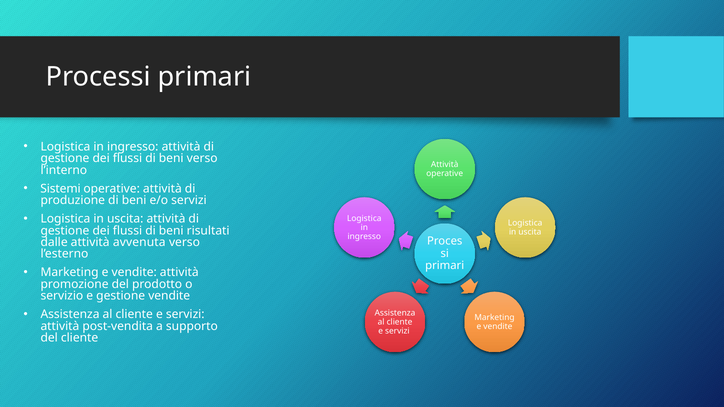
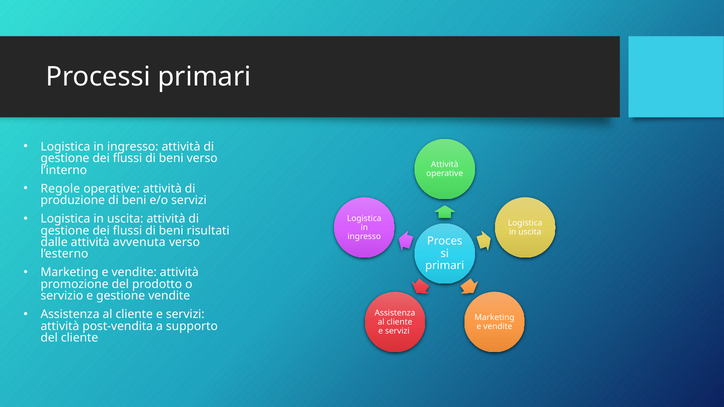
Sistemi: Sistemi -> Regole (60, 189)
